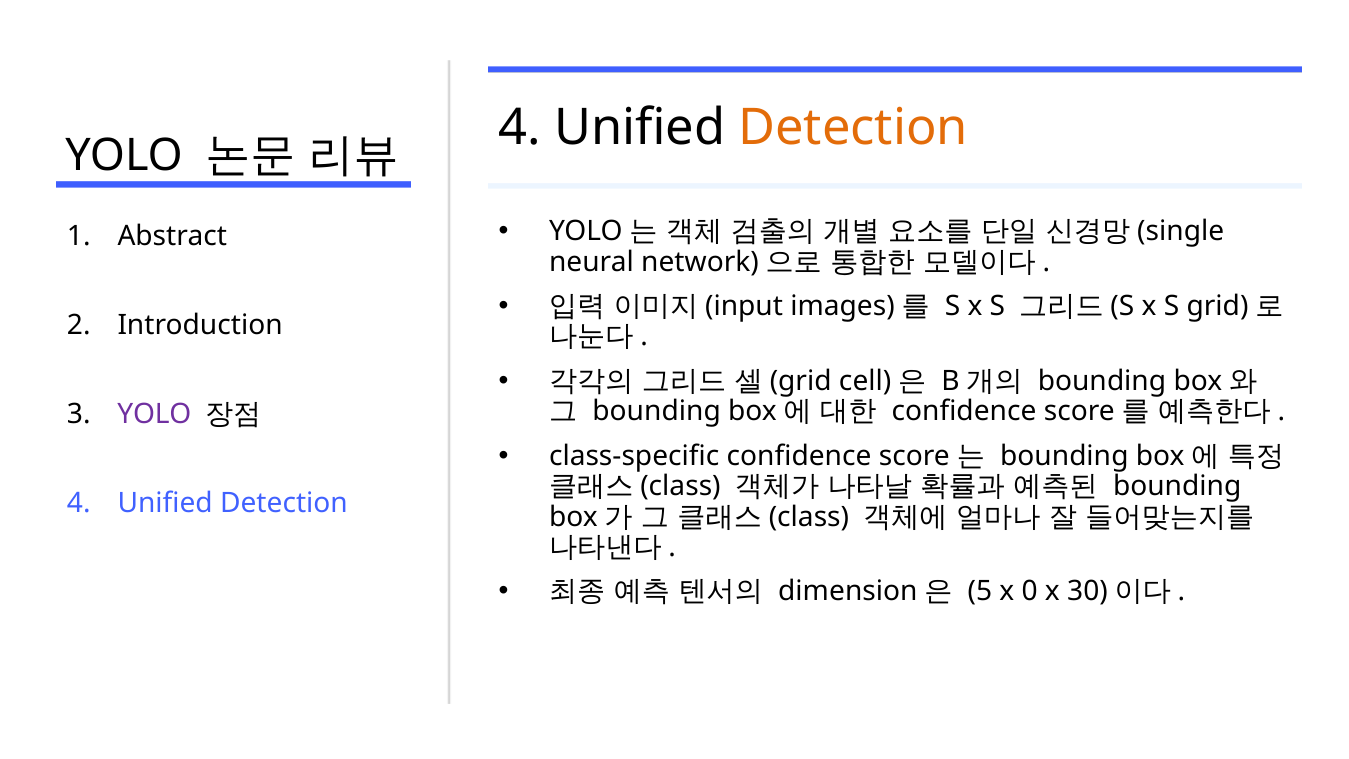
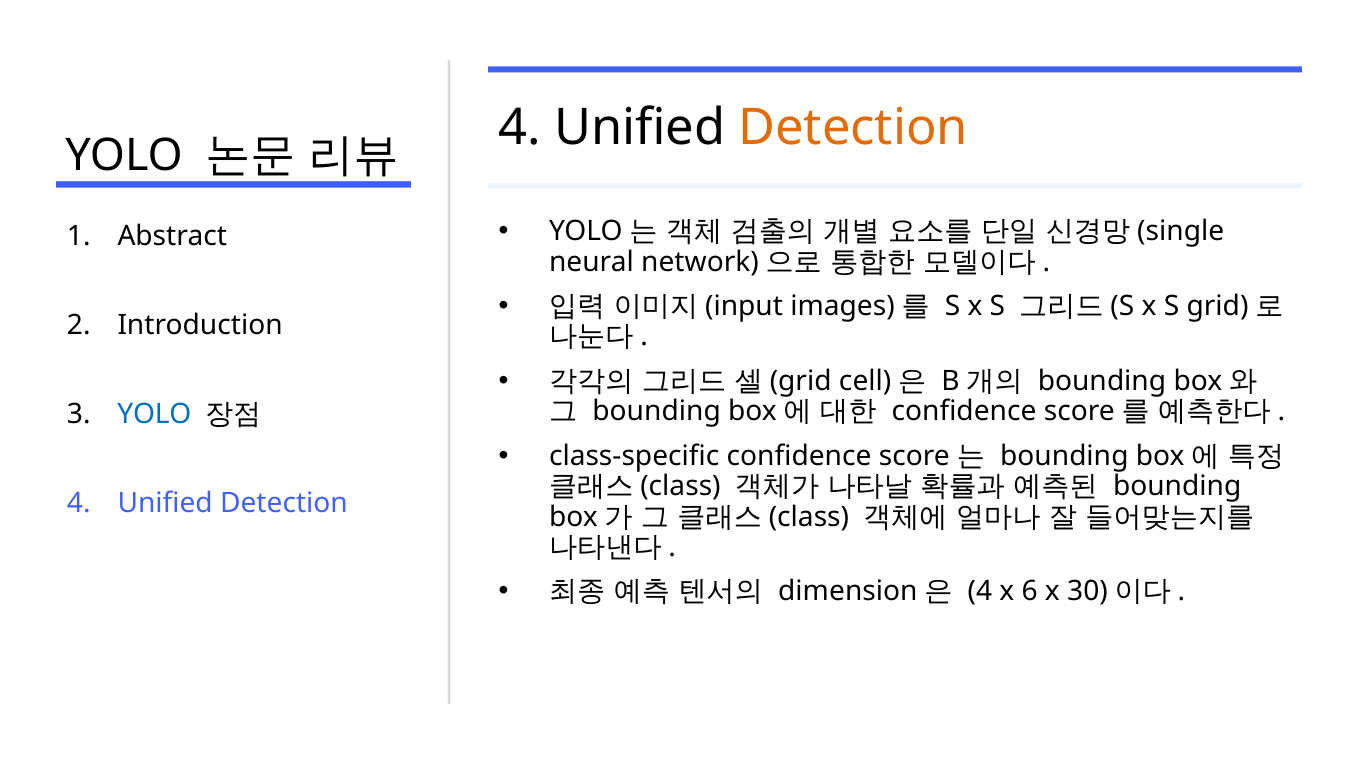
YOLO colour: purple -> blue (154, 414)
5: 5 -> 4 (980, 591)
0: 0 -> 6 (1030, 591)
